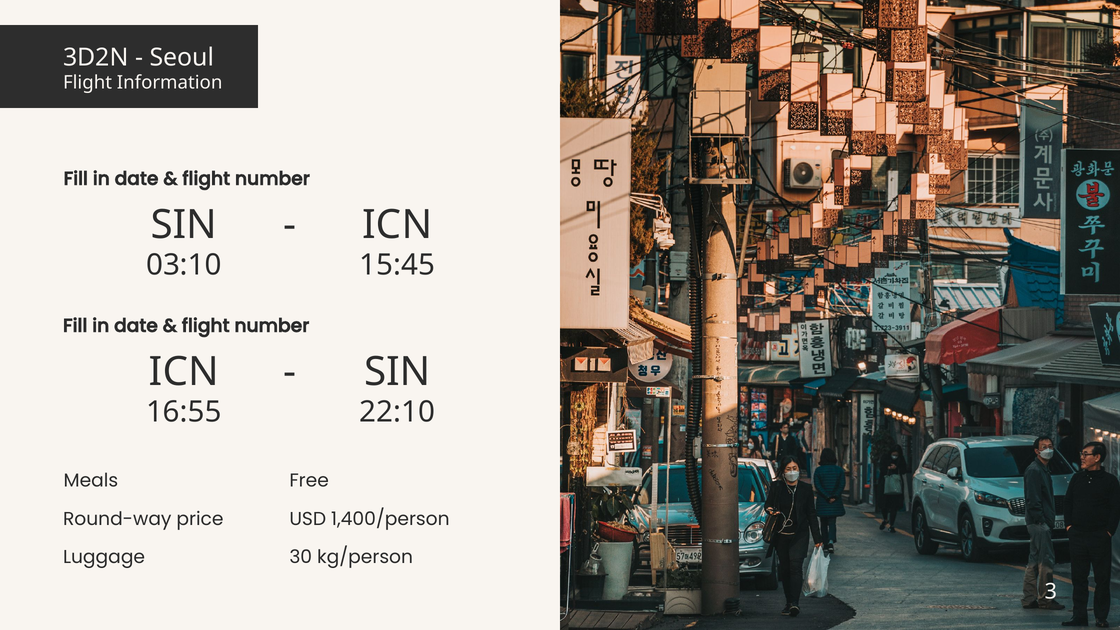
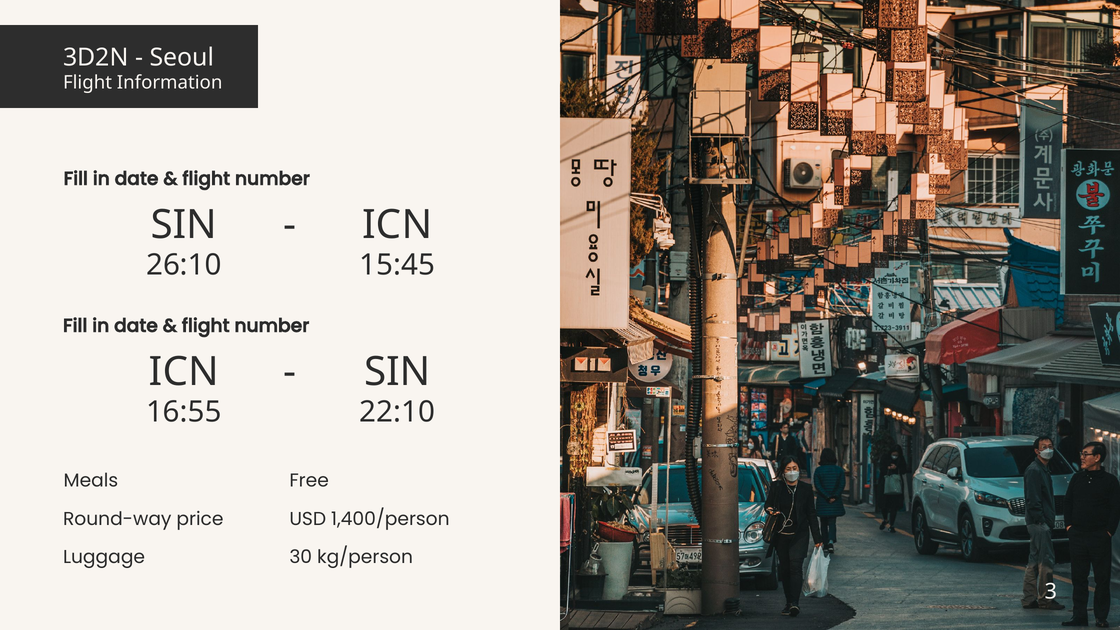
03:10: 03:10 -> 26:10 (184, 265)
